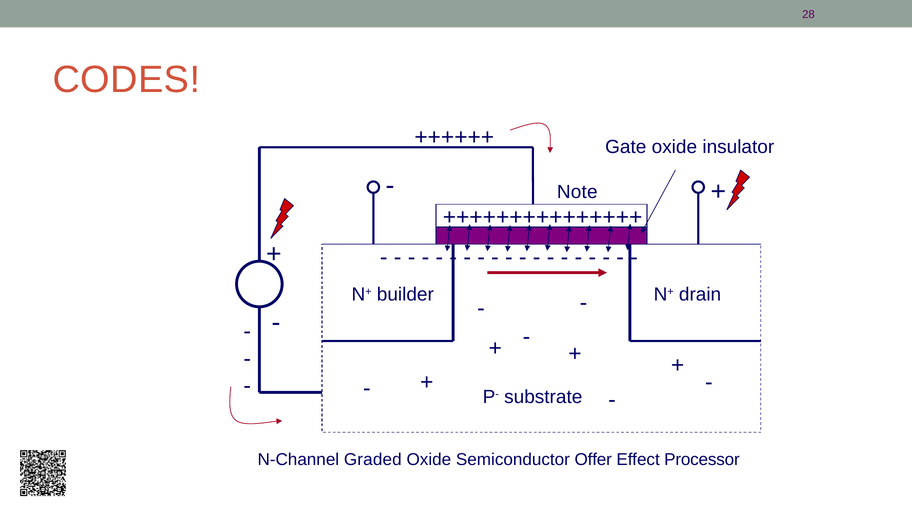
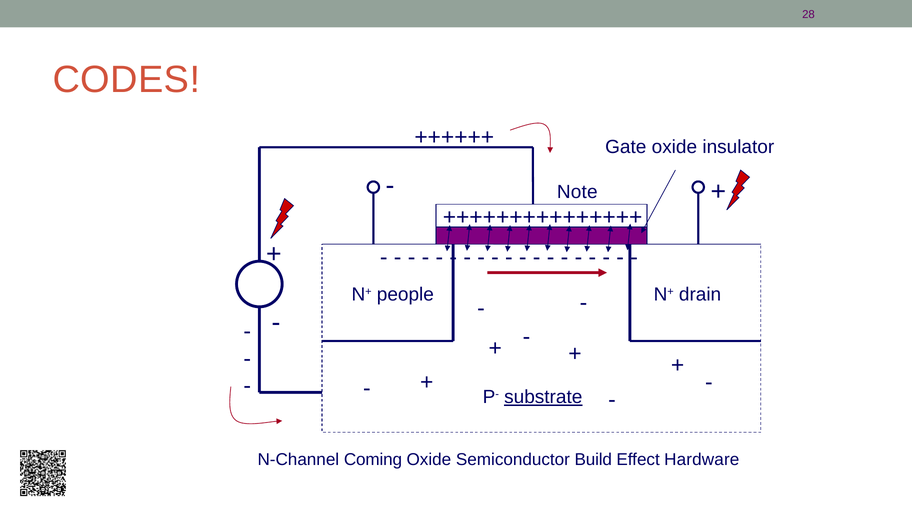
builder: builder -> people (405, 294)
substrate underline: none -> present (543, 397)
Graded: Graded -> Coming (373, 459)
Offer: Offer -> Build (593, 459)
Processor: Processor -> Hardware (702, 459)
